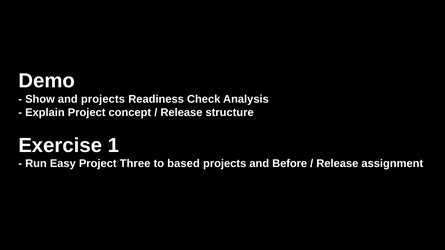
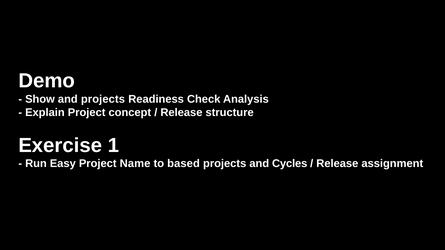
Three: Three -> Name (135, 164)
Before: Before -> Cycles (290, 164)
